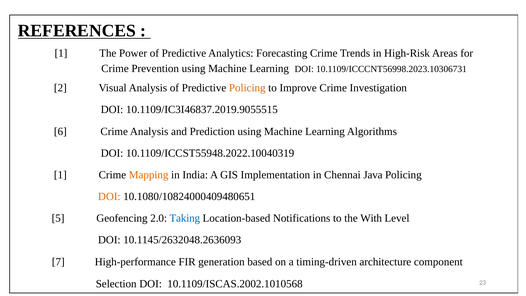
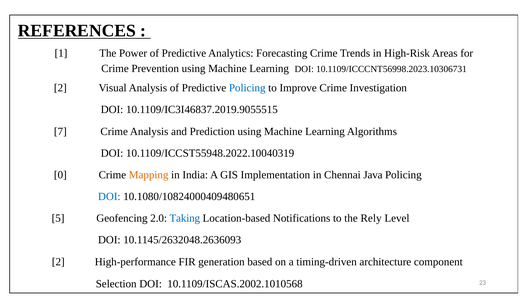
Policing colour: orange -> blue (247, 88)
6: 6 -> 7 (60, 131)
1: 1 -> 0 (60, 175)
DOI colour: orange -> blue (109, 196)
With: With -> Rely (371, 218)
7: 7 -> 2 (58, 262)
